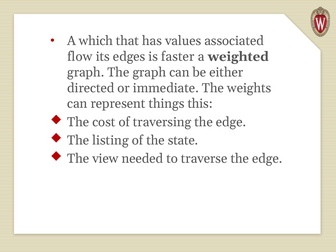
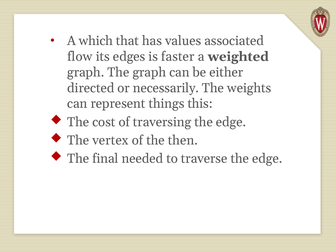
immediate: immediate -> necessarily (166, 88)
listing: listing -> vertex (110, 140)
state: state -> then (183, 140)
view: view -> final (105, 159)
